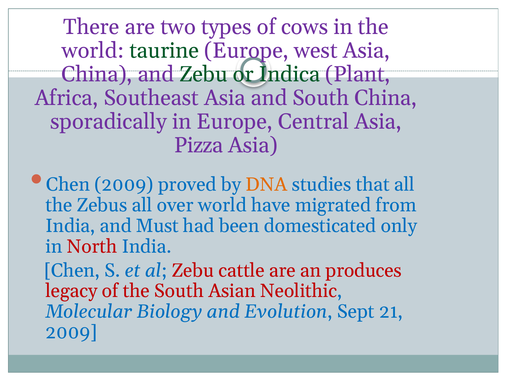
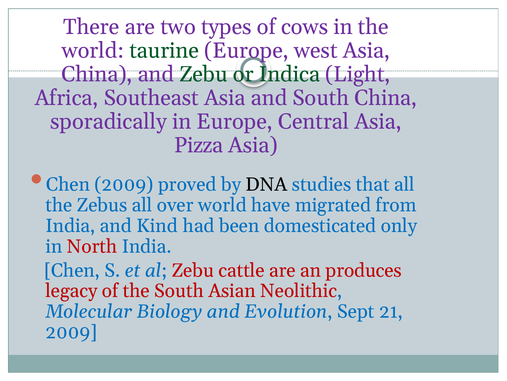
Plant: Plant -> Light (358, 74)
DNA colour: orange -> black (266, 184)
Must: Must -> Kind (157, 225)
